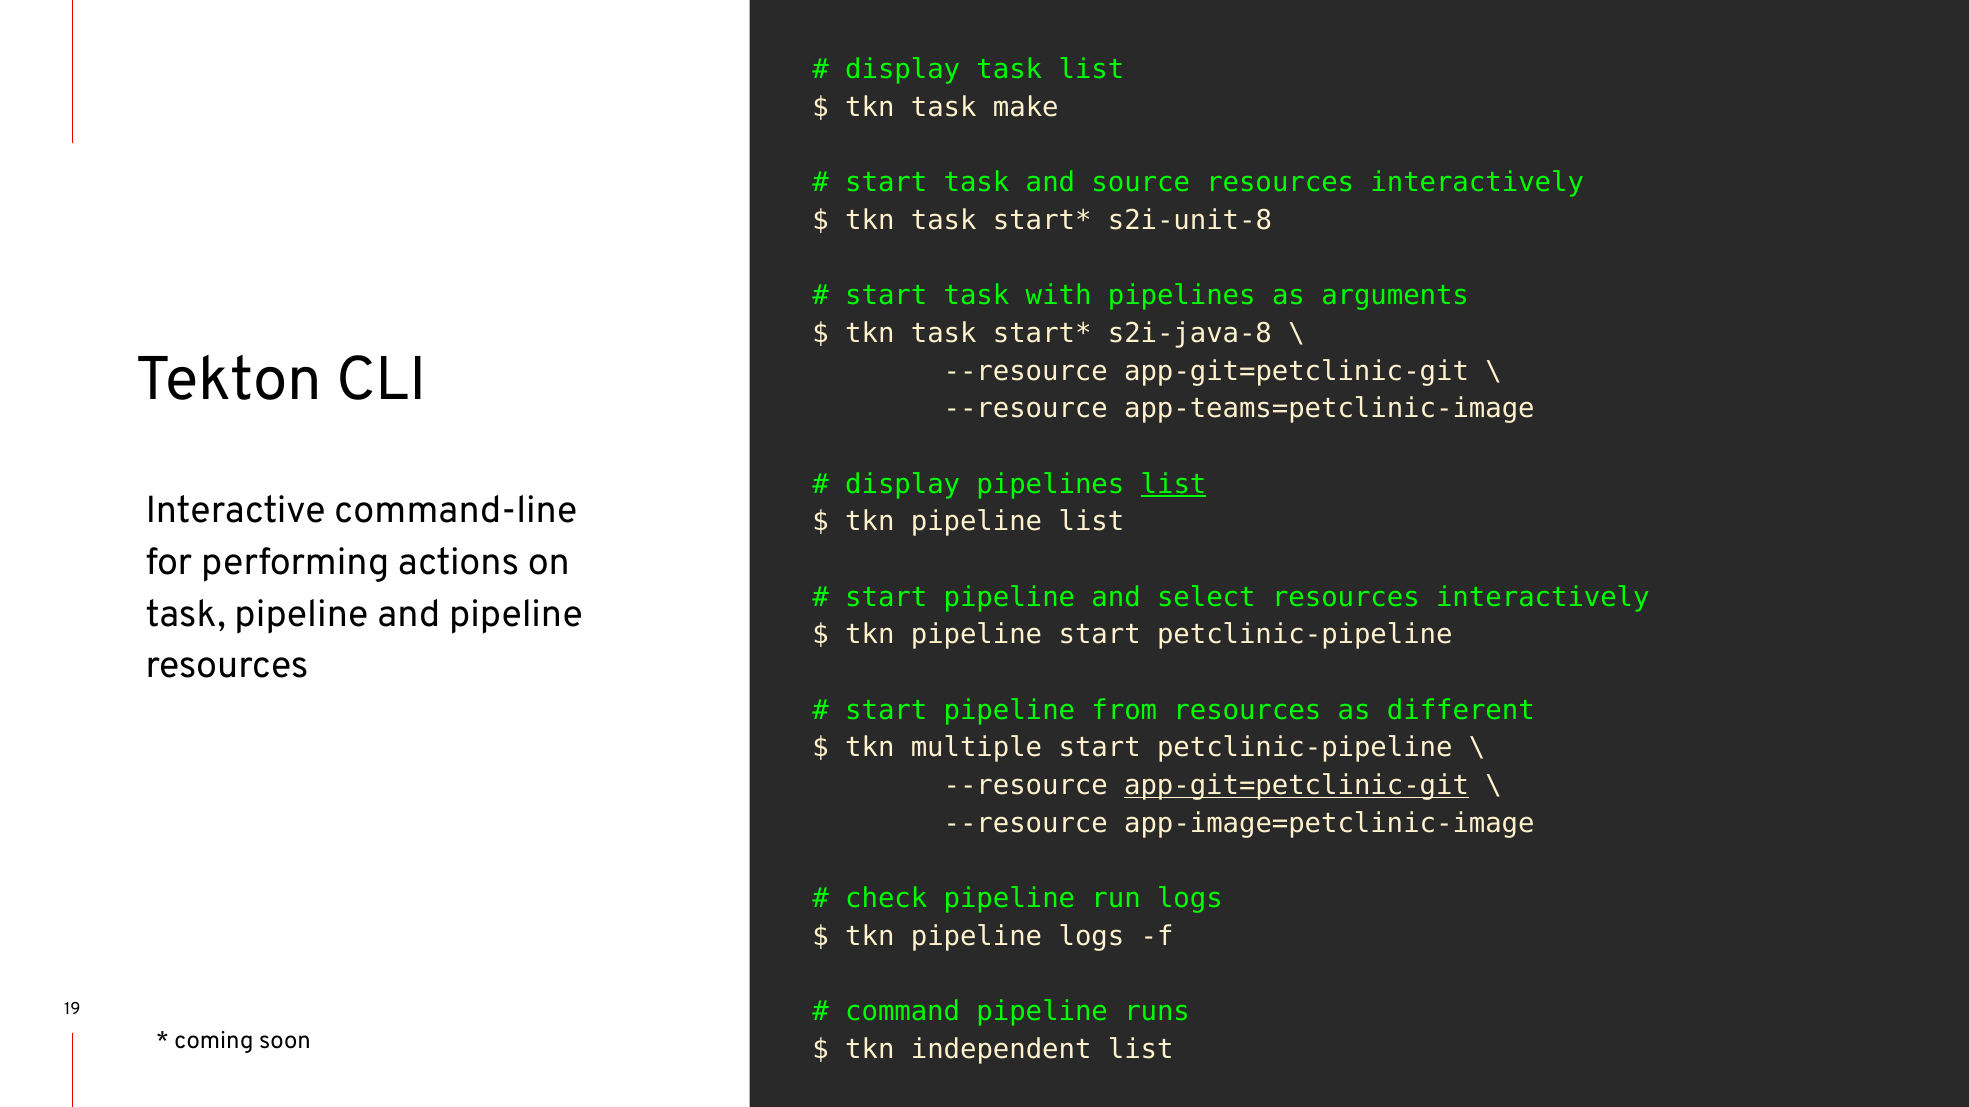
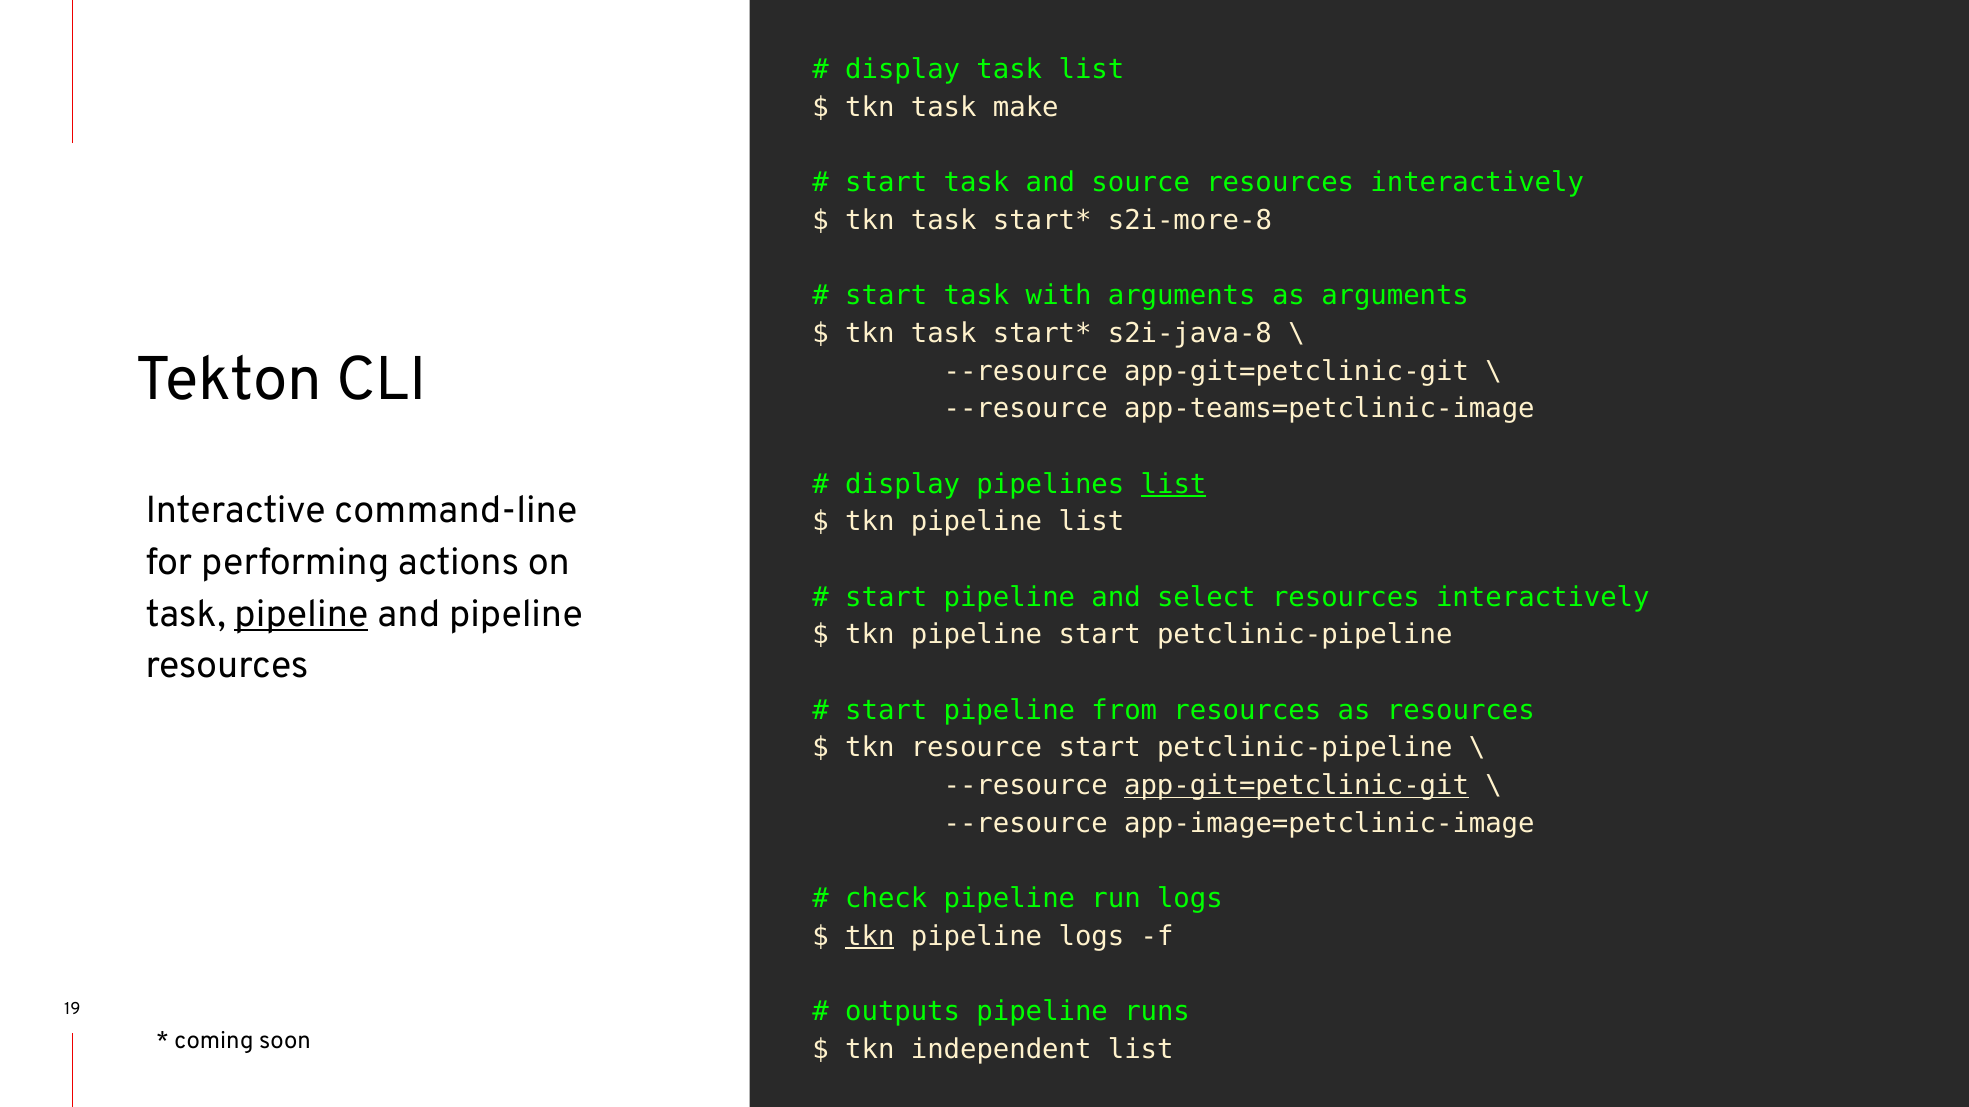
s2i-unit-8: s2i-unit-8 -> s2i-more-8 (1190, 221)
with pipelines: pipelines -> arguments (1182, 296)
pipeline underline: none -> present (301, 614)
as different: different -> resources (1461, 711)
multiple: multiple -> resource (976, 748)
tkn underline: none -> present (870, 937)
command: command -> outputs (903, 1012)
